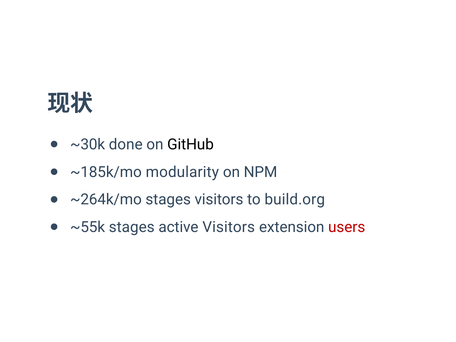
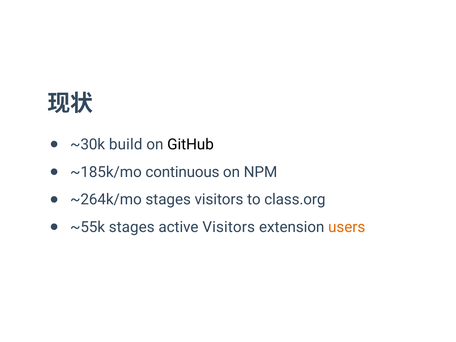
done: done -> build (126, 144)
modularity: modularity -> continuous (182, 172)
build.org: build.org -> class.org (295, 200)
users colour: red -> orange (347, 227)
